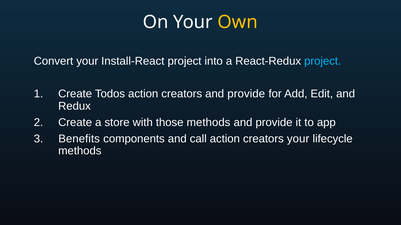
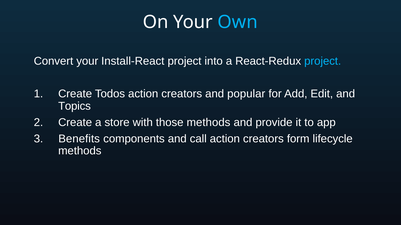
Own colour: yellow -> light blue (238, 22)
creators and provide: provide -> popular (246, 94)
Redux: Redux -> Topics (75, 106)
creators your: your -> form (298, 139)
